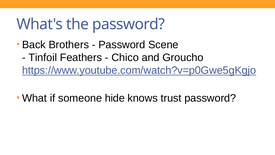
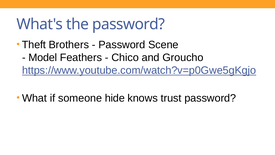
Back: Back -> Theft (34, 45)
Tinfoil: Tinfoil -> Model (43, 57)
